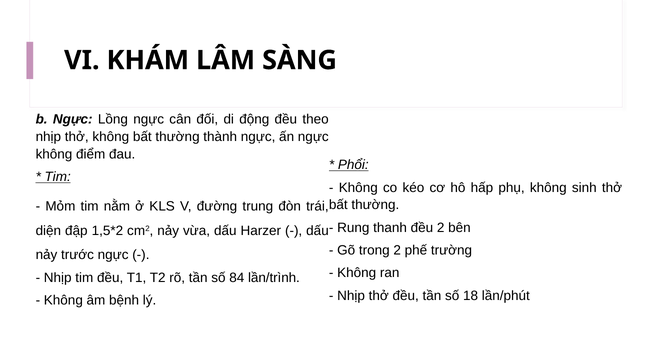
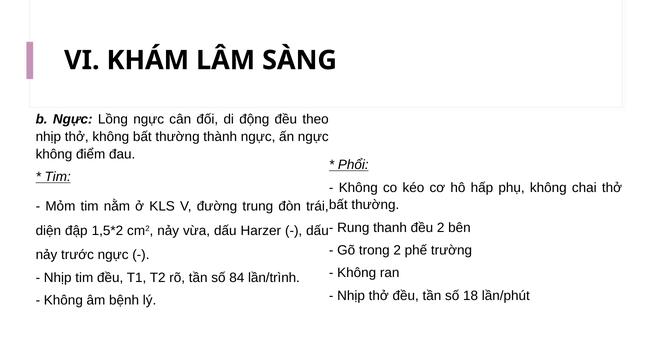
sinh: sinh -> chai (584, 188)
